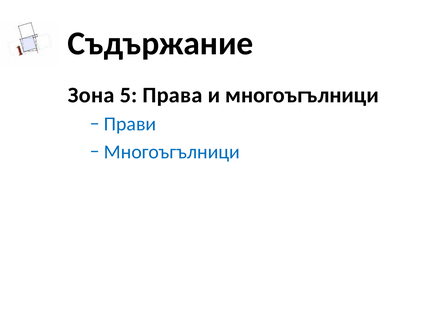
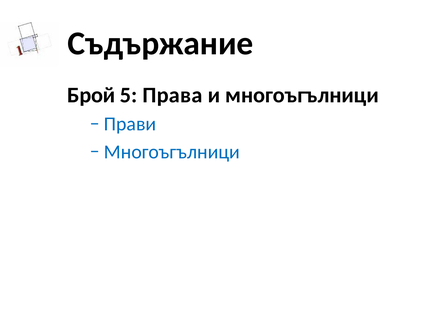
Зона: Зона -> Брой (91, 95)
